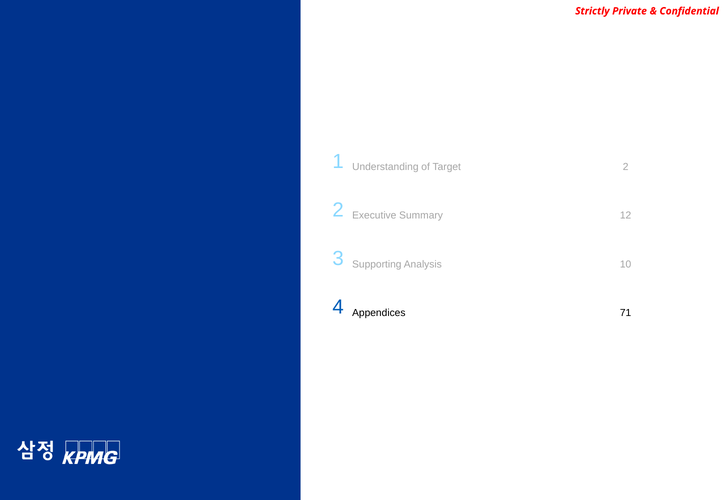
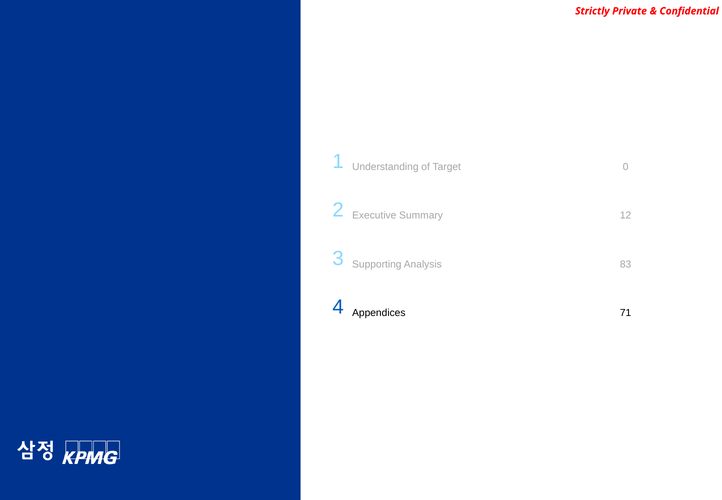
Target 2: 2 -> 0 (626, 167)
10: 10 -> 83 (626, 264)
